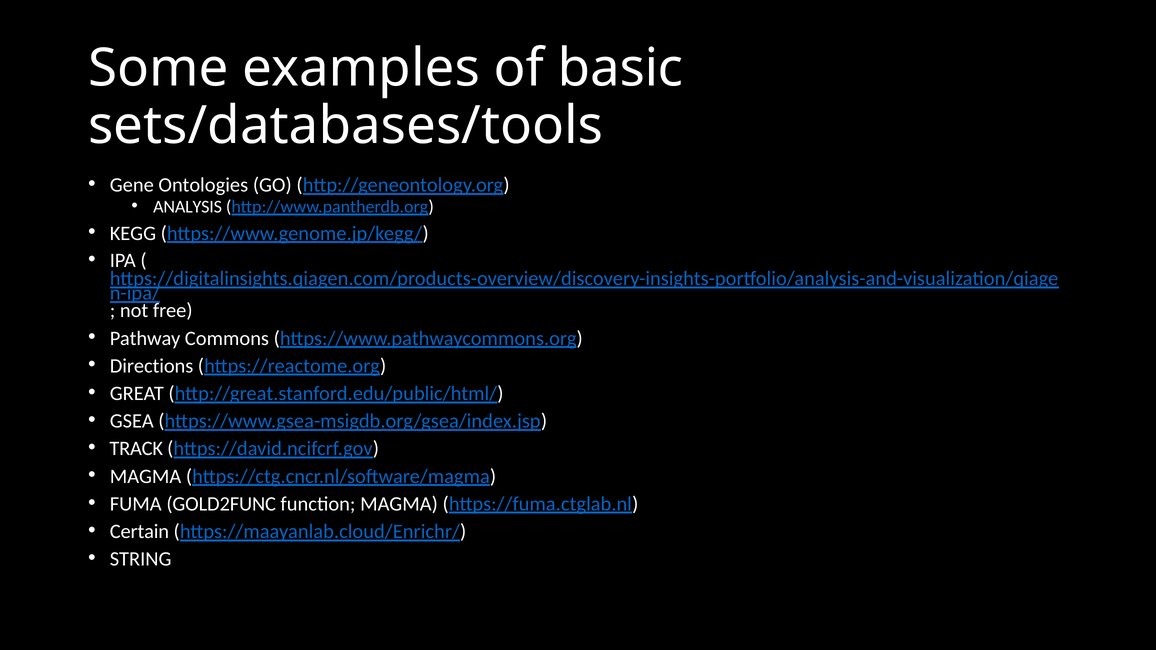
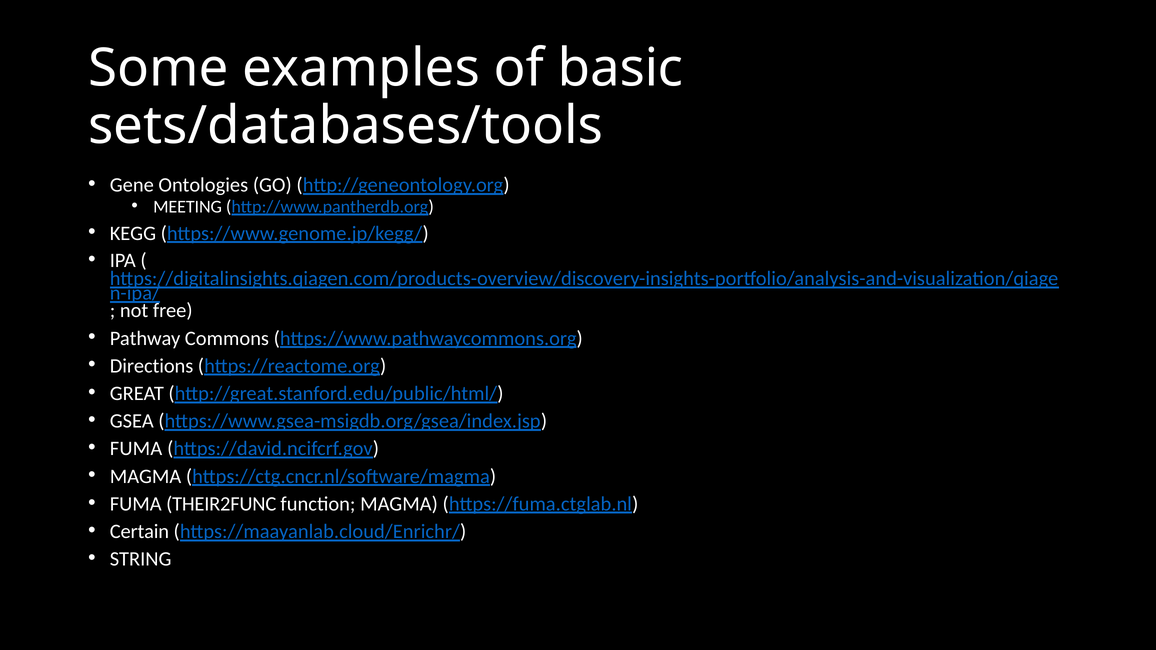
ANALYSIS: ANALYSIS -> MEETING (188, 207)
TRACK: TRACK -> FUMA (136, 449)
GOLD2FUNC: GOLD2FUNC -> THEIR2FUNC (221, 504)
